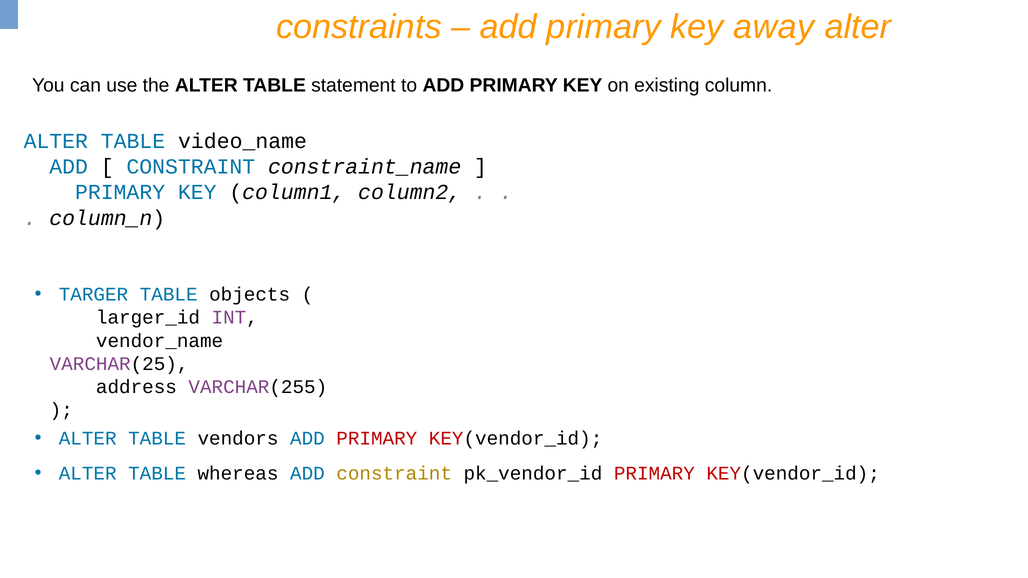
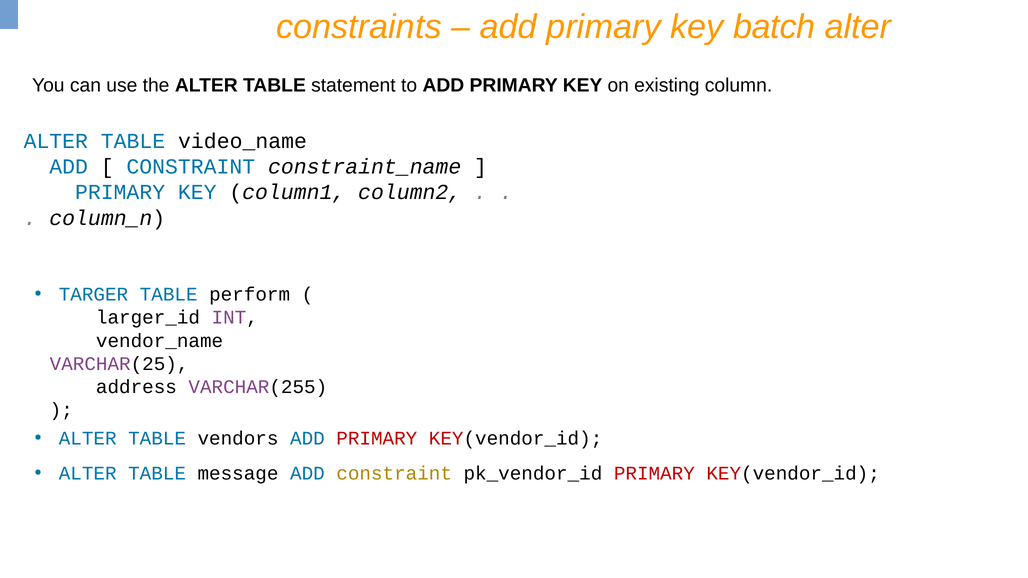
away: away -> batch (774, 27)
objects: objects -> perform (250, 295)
whereas: whereas -> message (238, 473)
